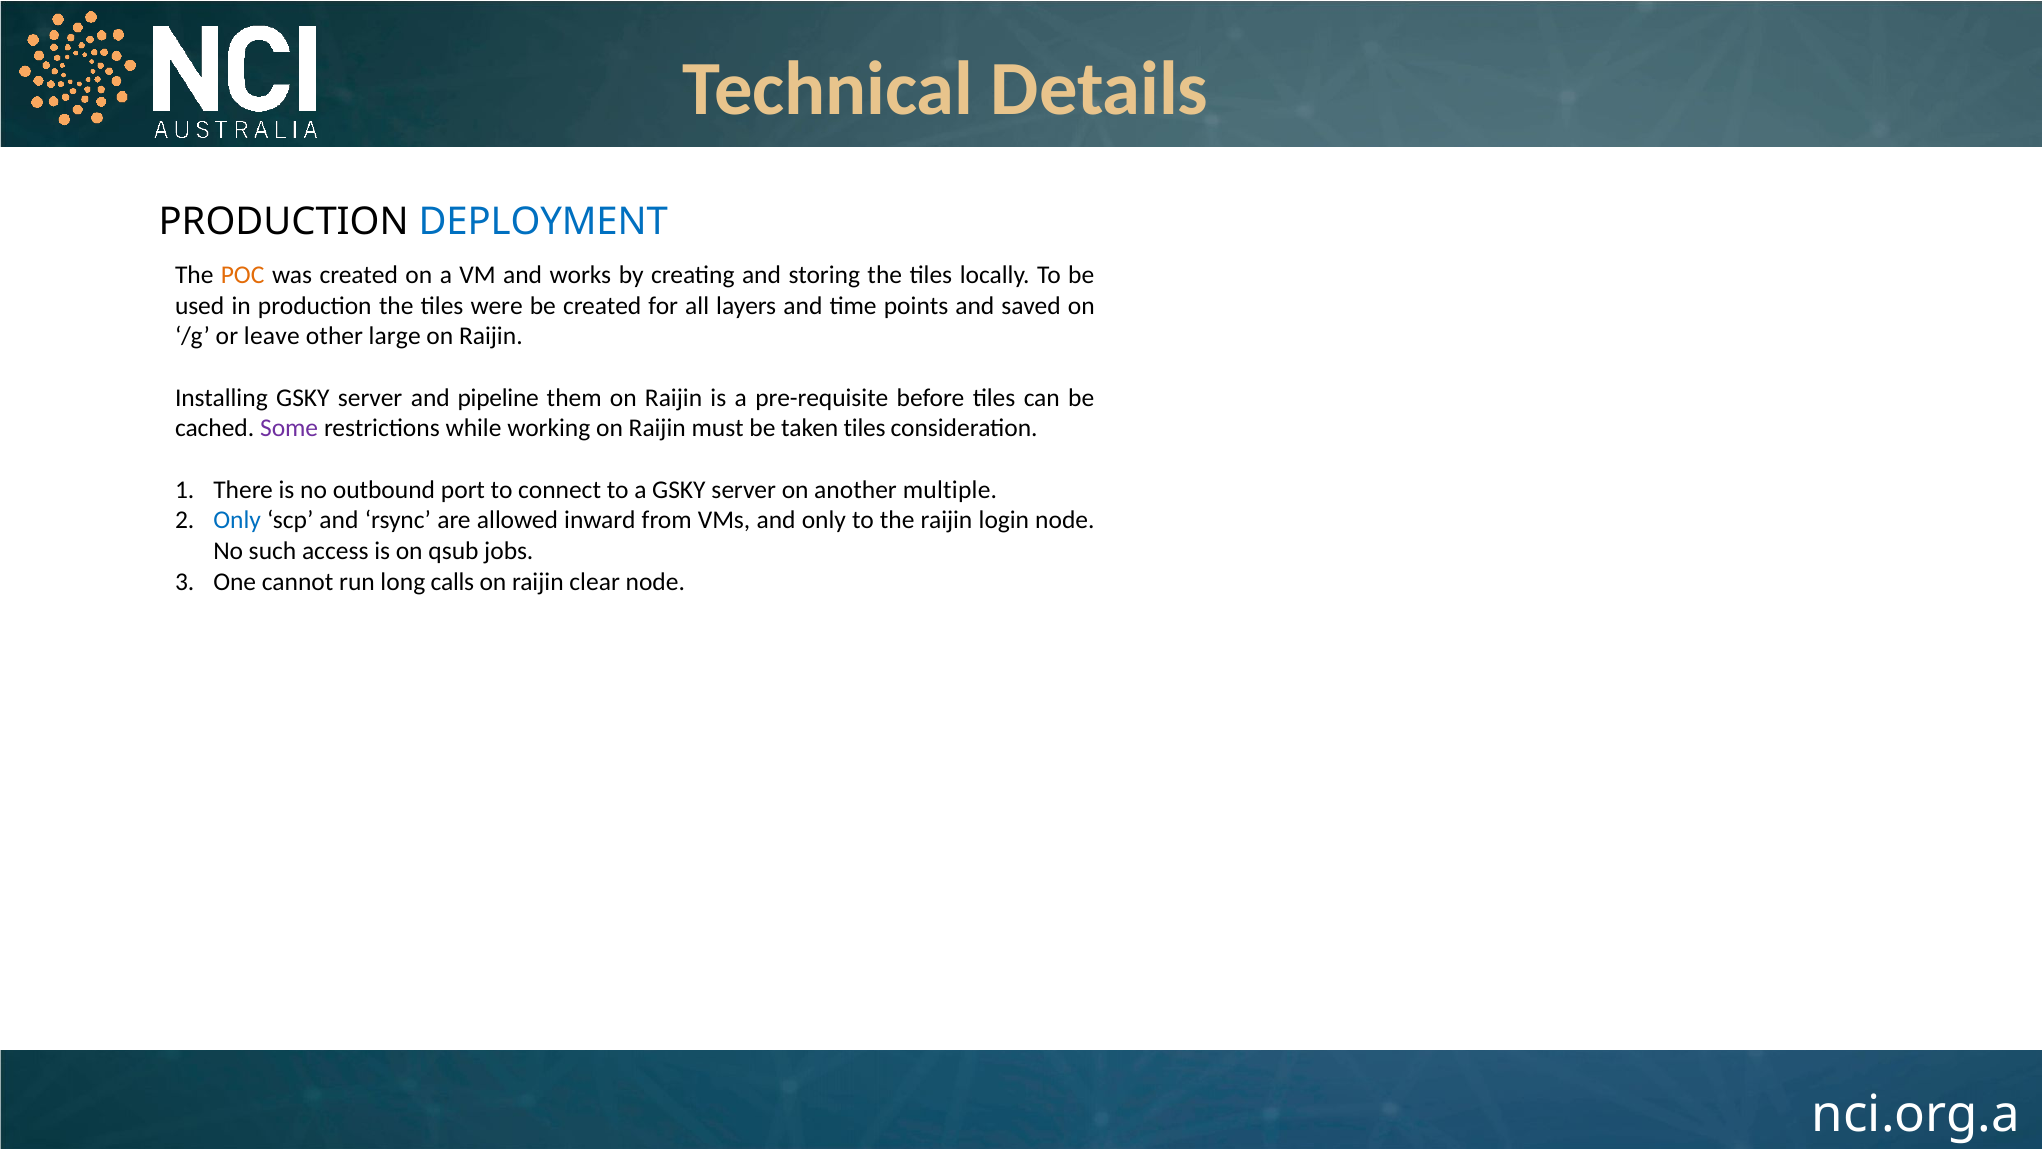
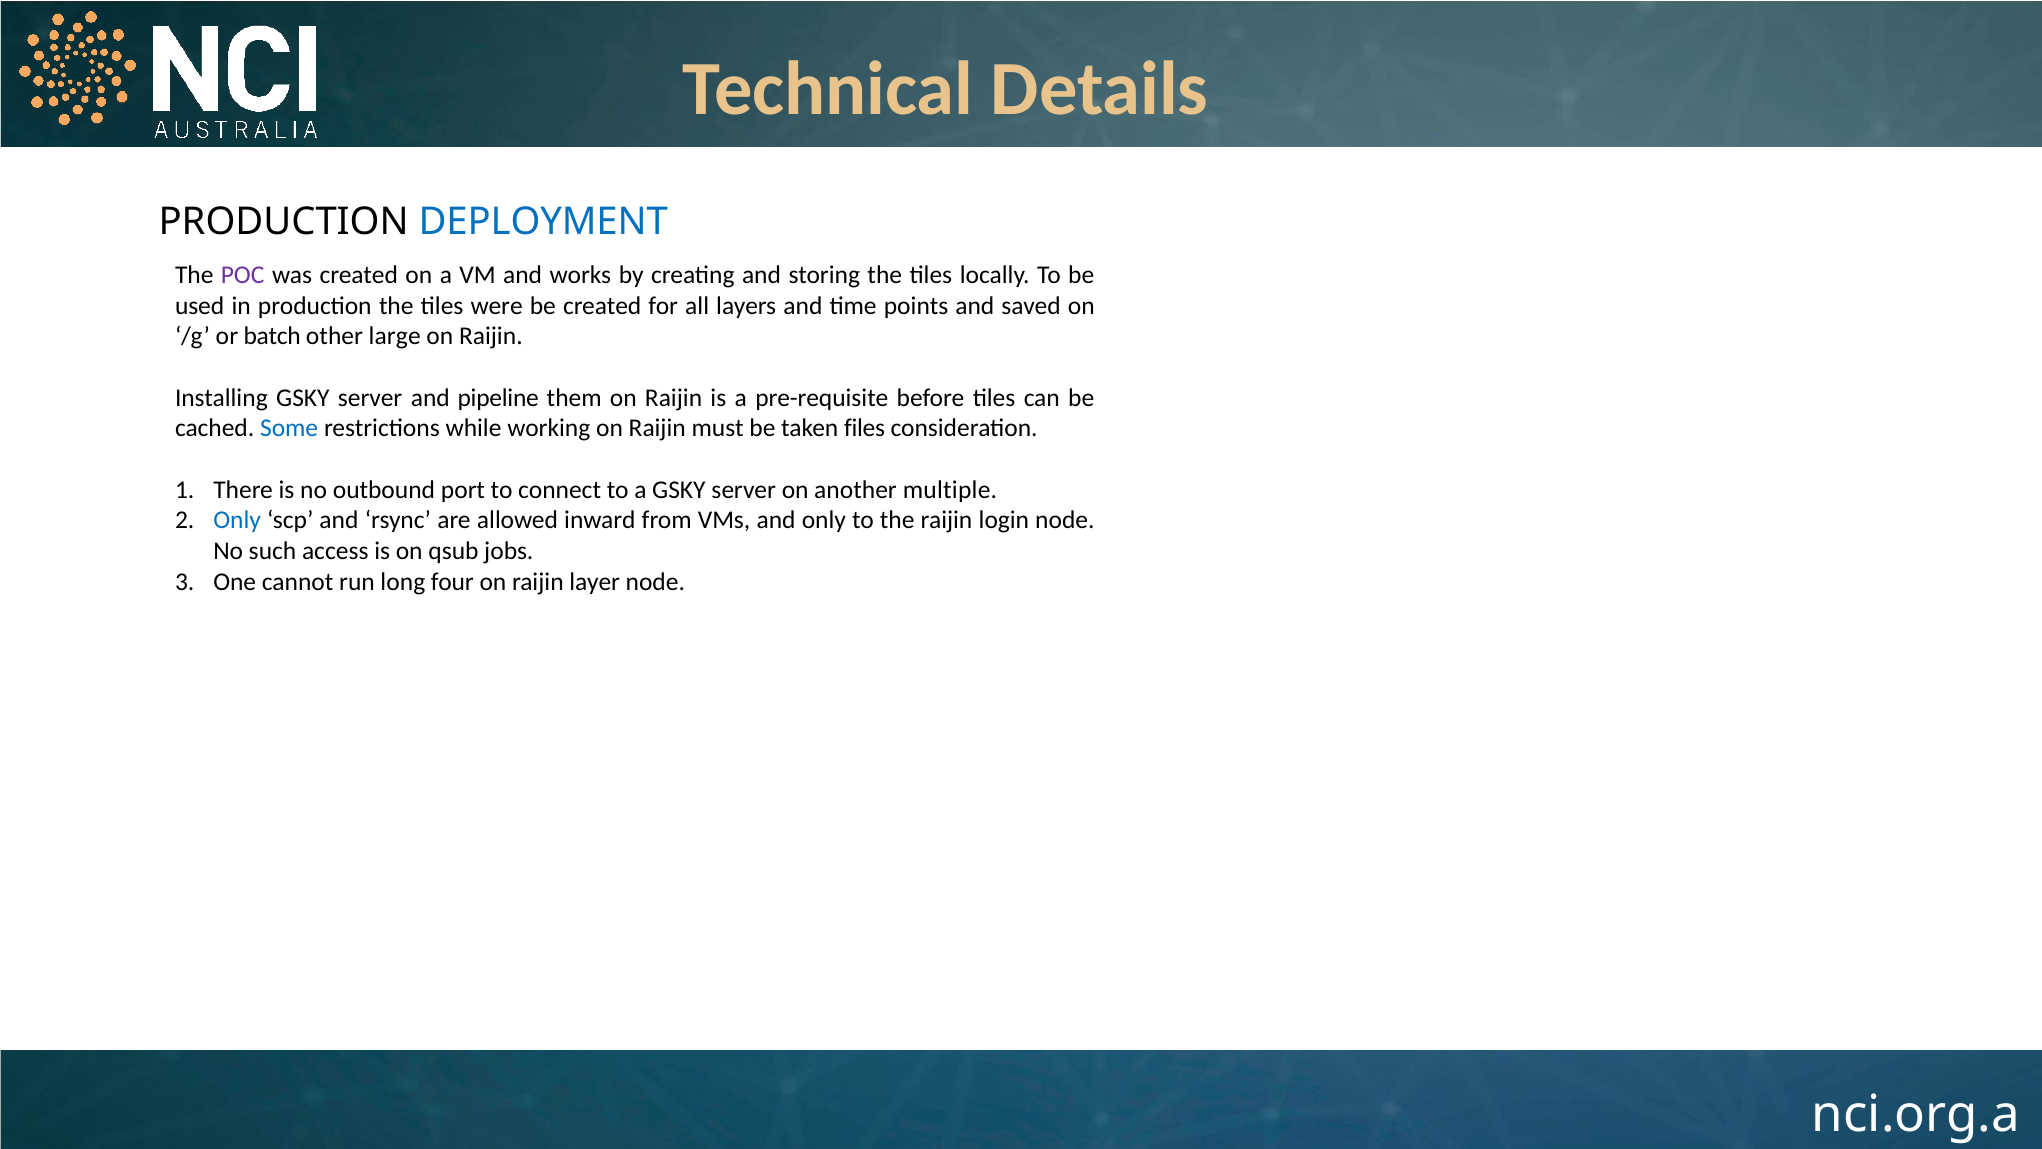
POC colour: orange -> purple (243, 275)
leave: leave -> batch (272, 336)
Some colour: purple -> blue (289, 428)
taken tiles: tiles -> files (865, 428)
calls: calls -> four (452, 581)
clear: clear -> layer (595, 581)
